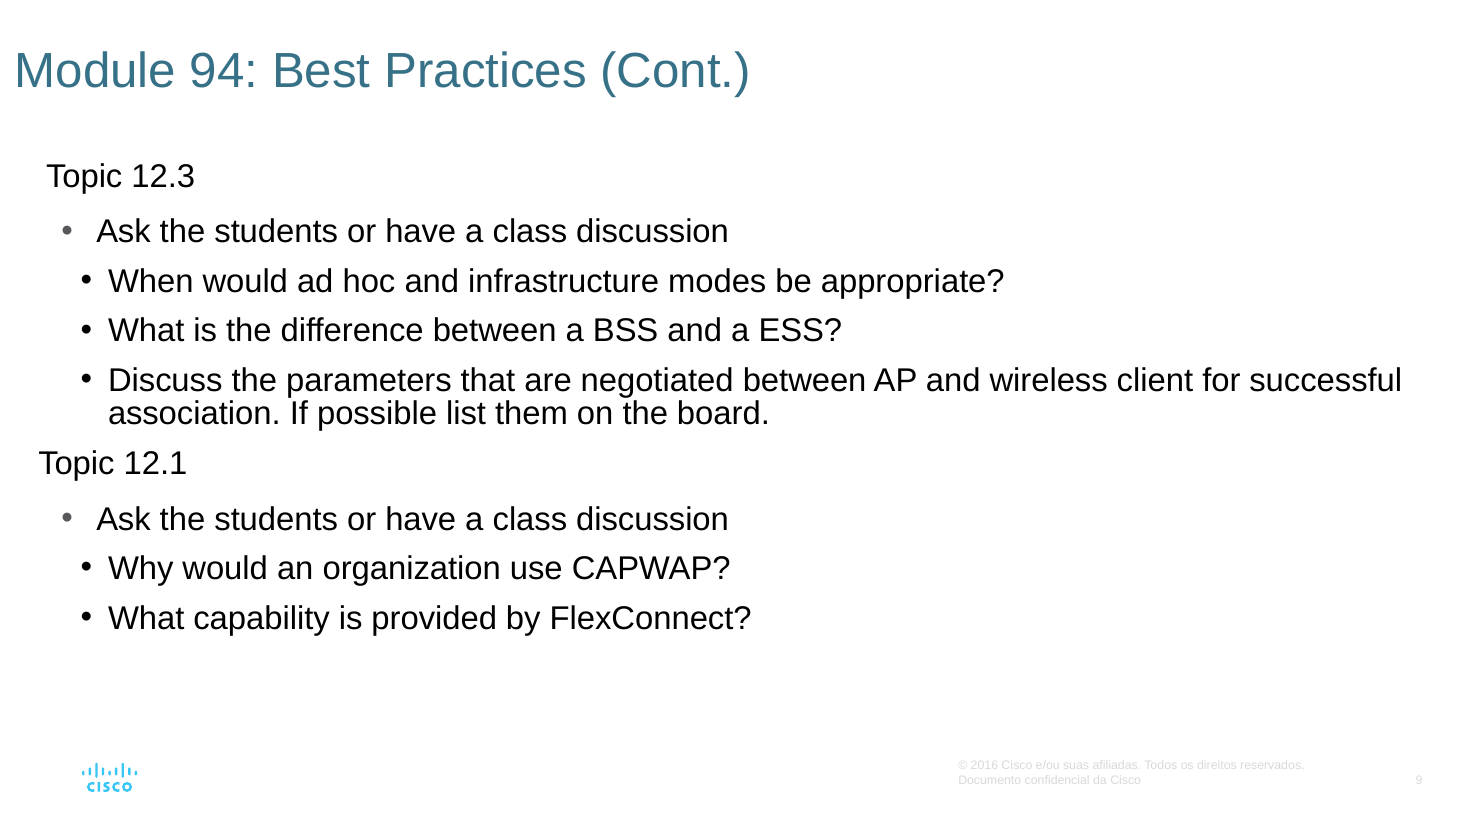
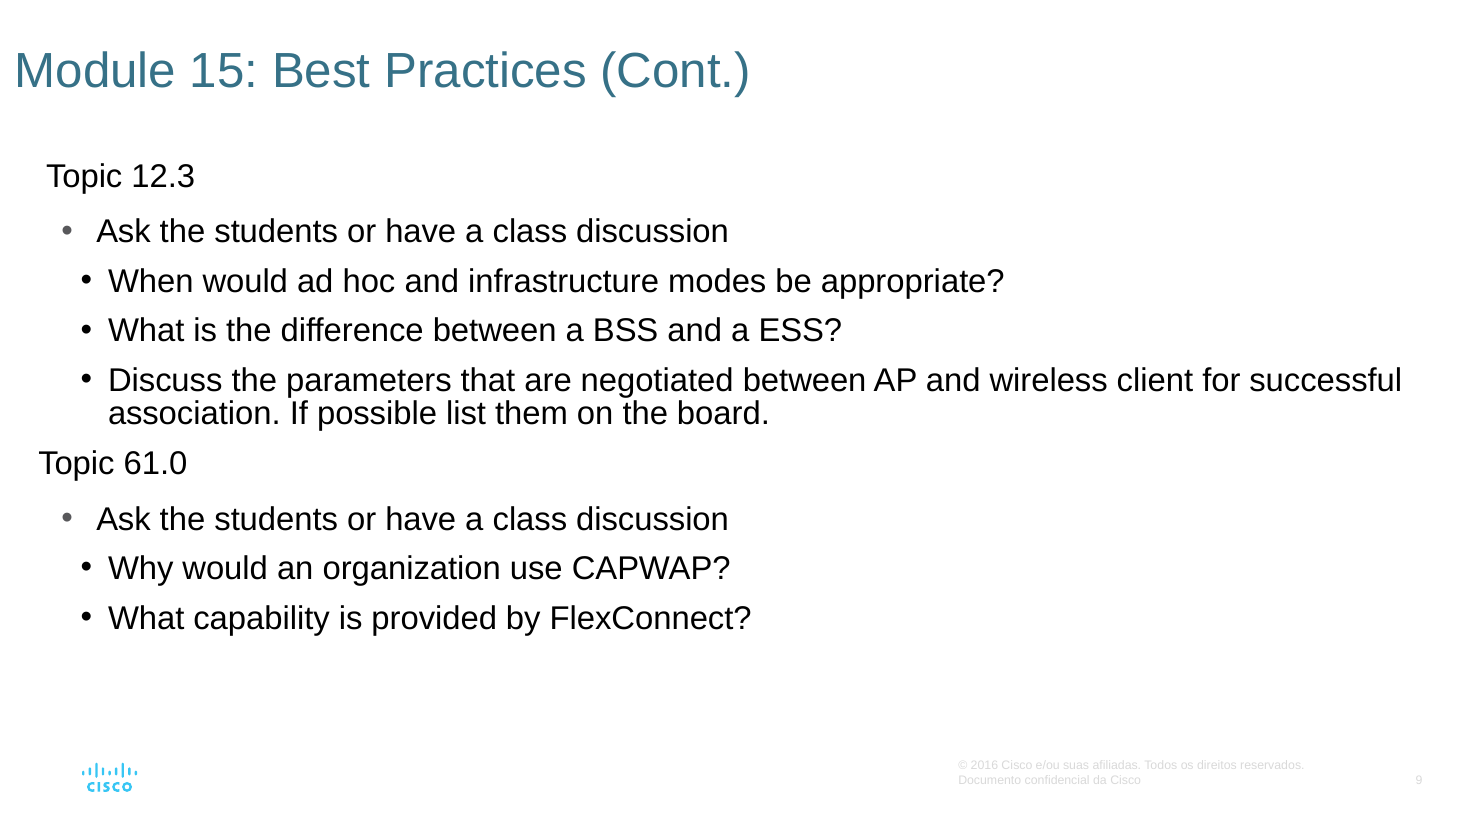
94: 94 -> 15 (224, 71)
12.1: 12.1 -> 61.0 (156, 463)
